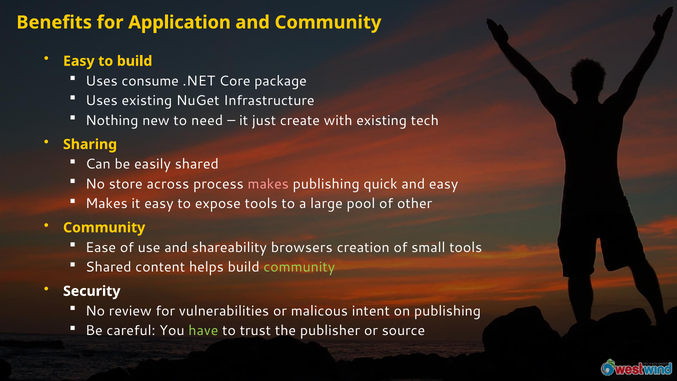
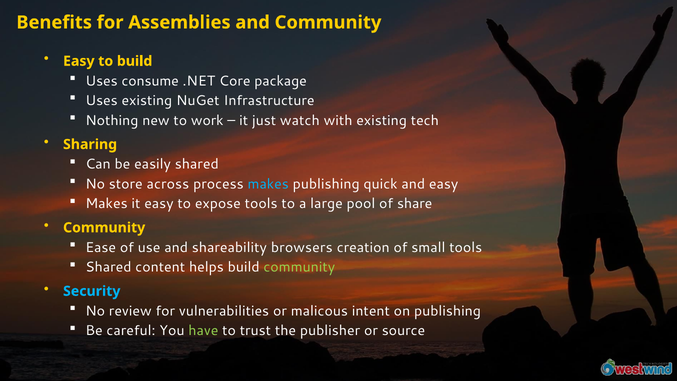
Application: Application -> Assemblies (179, 22)
need: need -> work (207, 120)
create: create -> watch (300, 120)
makes colour: pink -> light blue (268, 184)
other: other -> share (415, 204)
Security colour: white -> light blue (92, 291)
